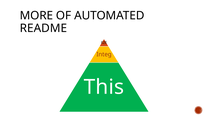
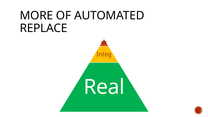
README: README -> REPLACE (44, 28)
This: This -> Real (104, 87)
